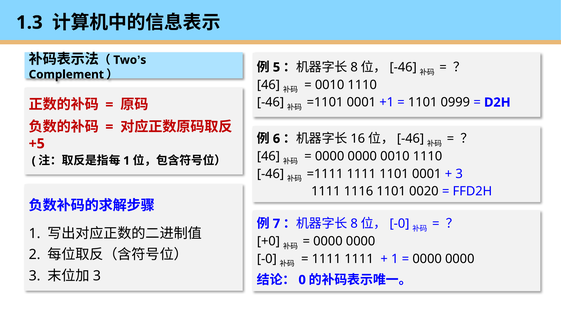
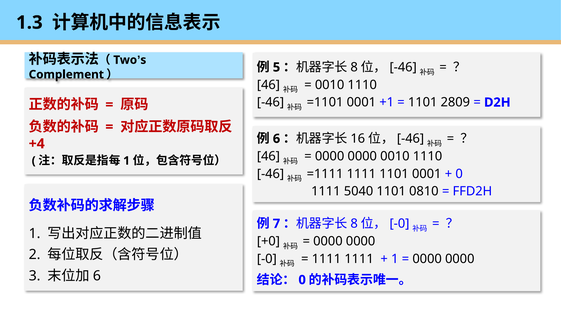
0999: 0999 -> 2809 (455, 102)
+5: +5 -> +4 (37, 143)
3: 3 -> 0 (459, 174)
1116: 1116 -> 5040 (359, 191)
0020: 0020 -> 0810 (424, 191)
3: 3 -> 6 (97, 275)
